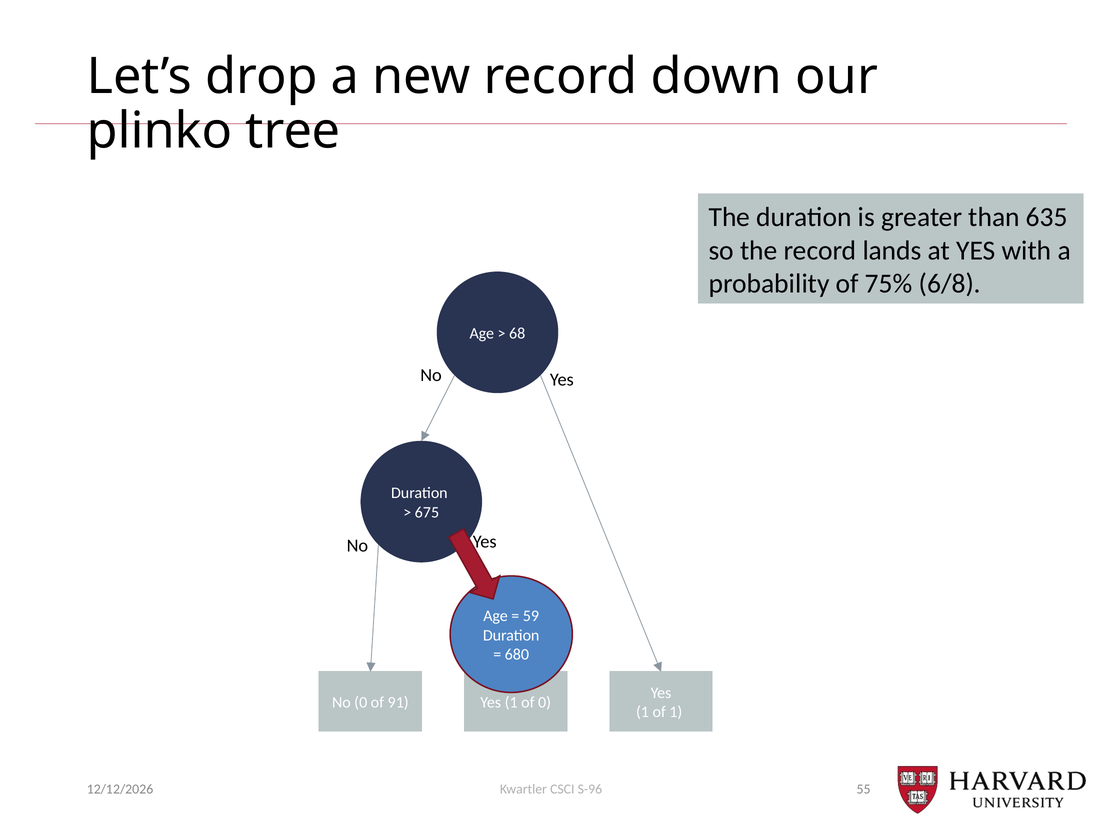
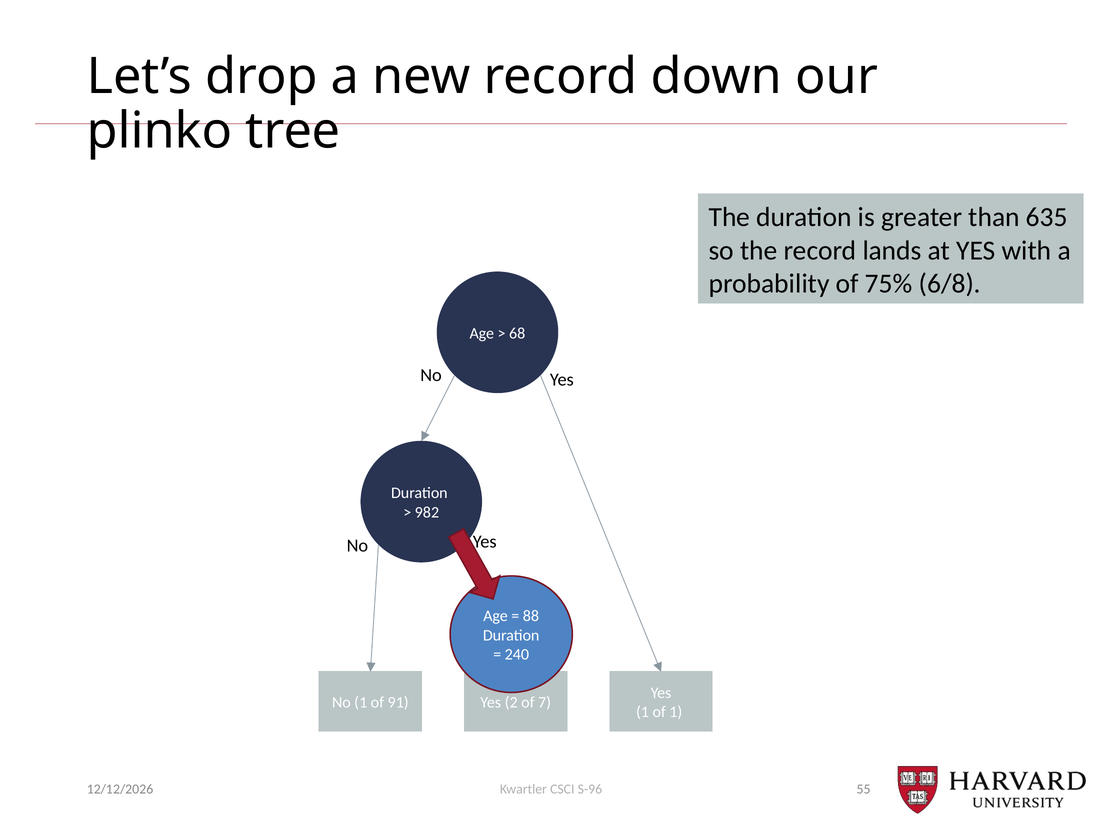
675: 675 -> 982 (427, 512)
59: 59 -> 88 (531, 616)
680: 680 -> 240 (517, 654)
No 0: 0 -> 1 (361, 702)
91 Yes 1: 1 -> 2 (511, 702)
of 0: 0 -> 7 (545, 702)
